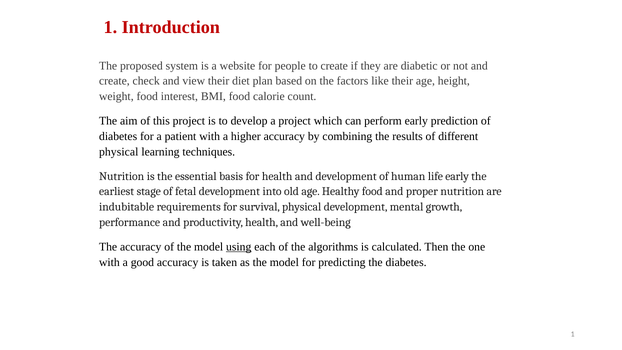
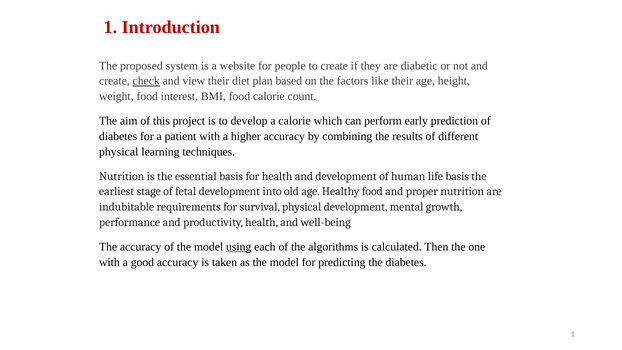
check underline: none -> present (146, 81)
a project: project -> calorie (295, 121)
life early: early -> basis (457, 176)
